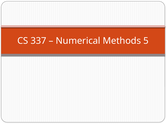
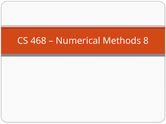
337: 337 -> 468 (38, 41)
5: 5 -> 8 (146, 41)
